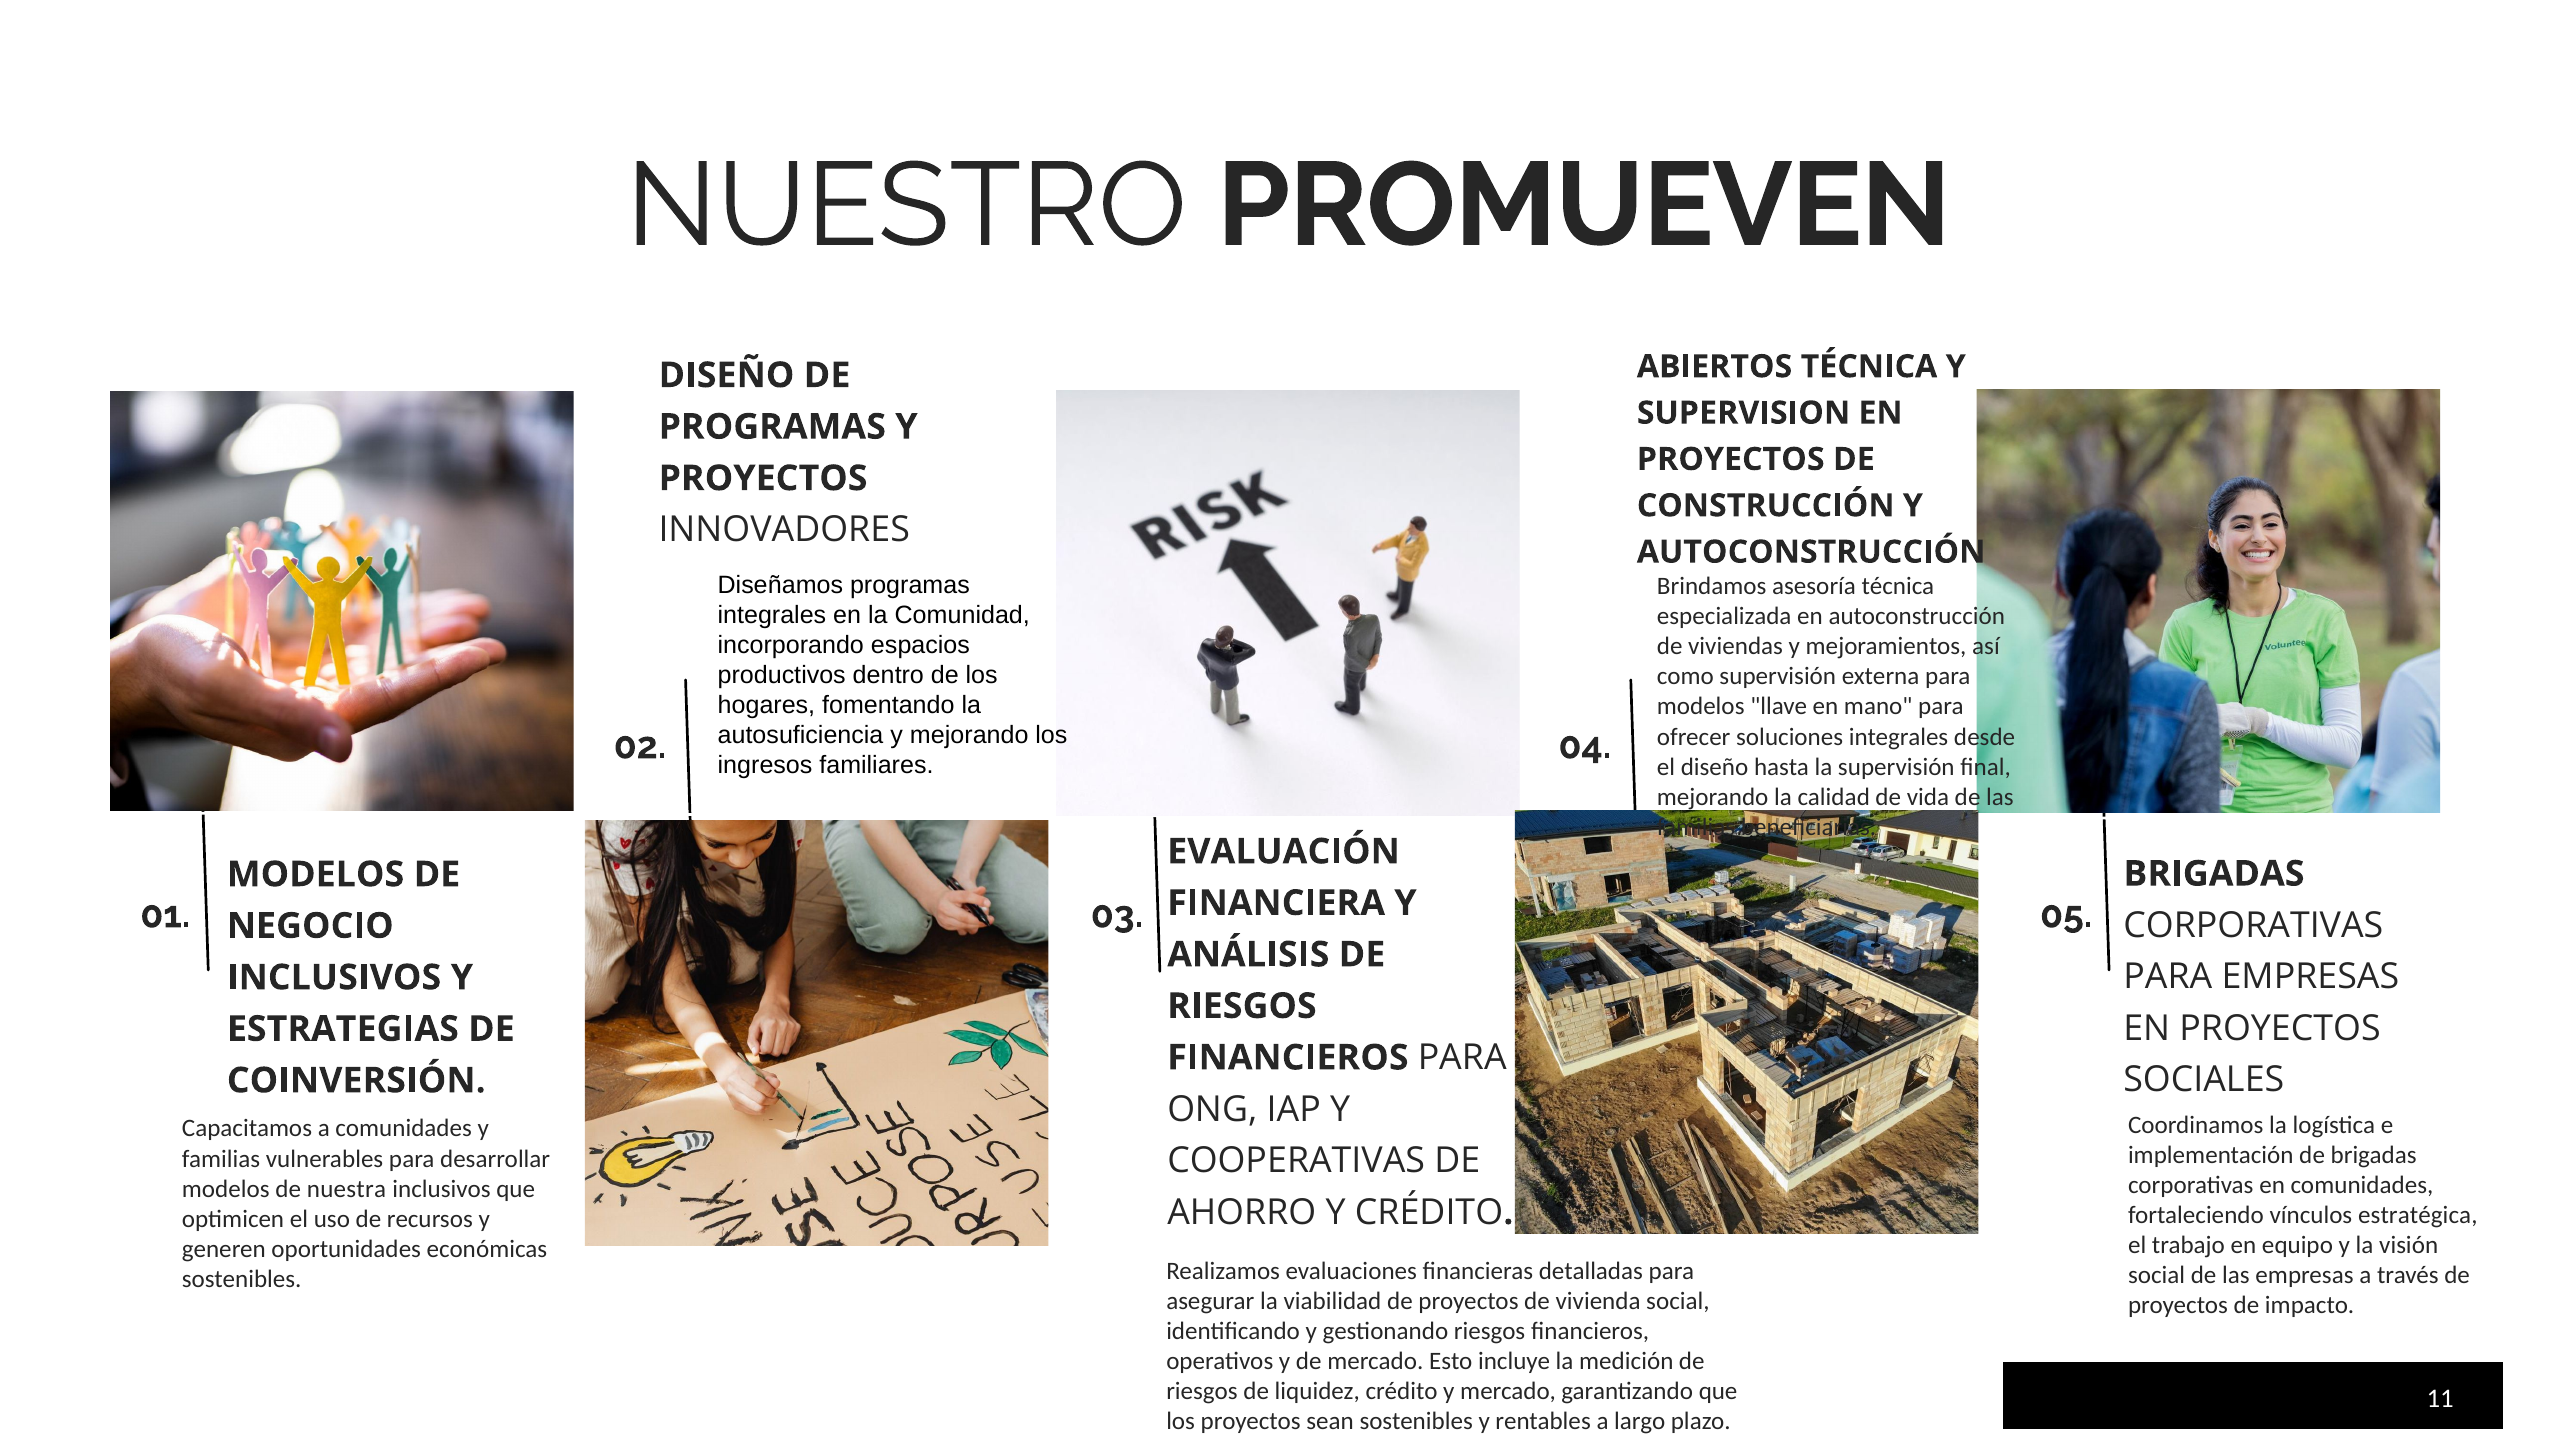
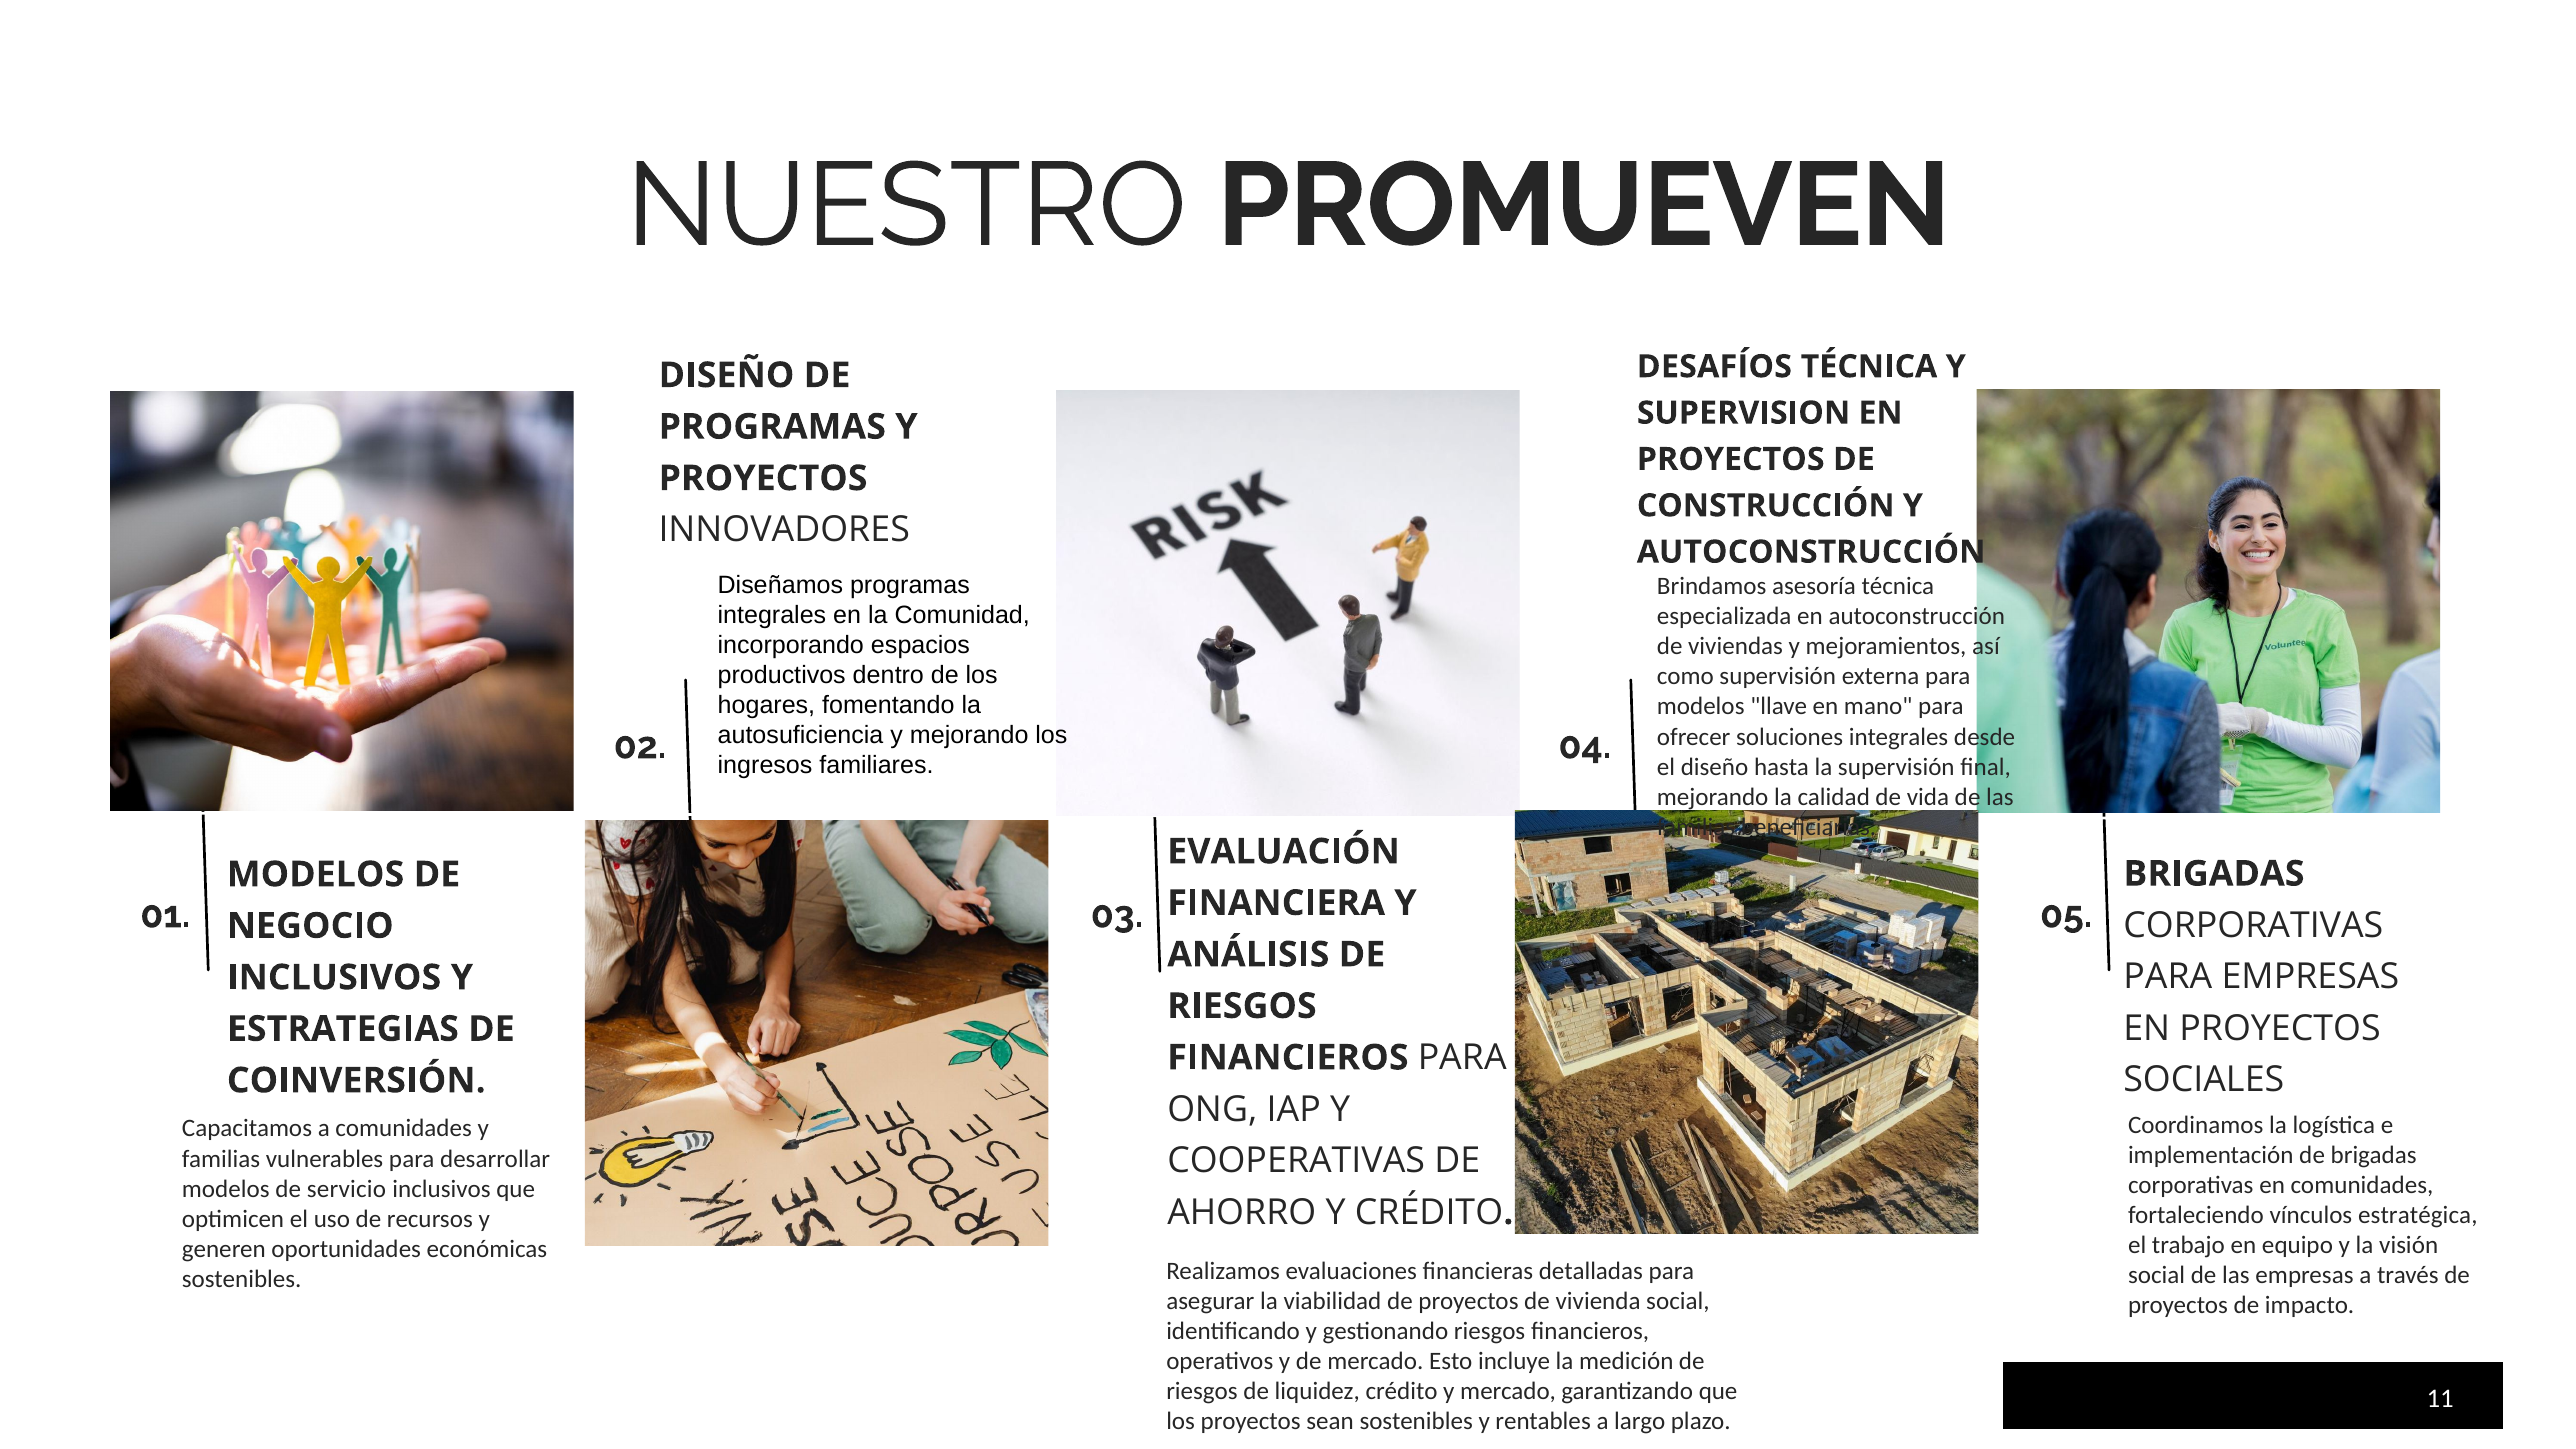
ABIERTOS: ABIERTOS -> DESAFÍOS (1714, 367)
nuestra: nuestra -> servicio (346, 1189)
